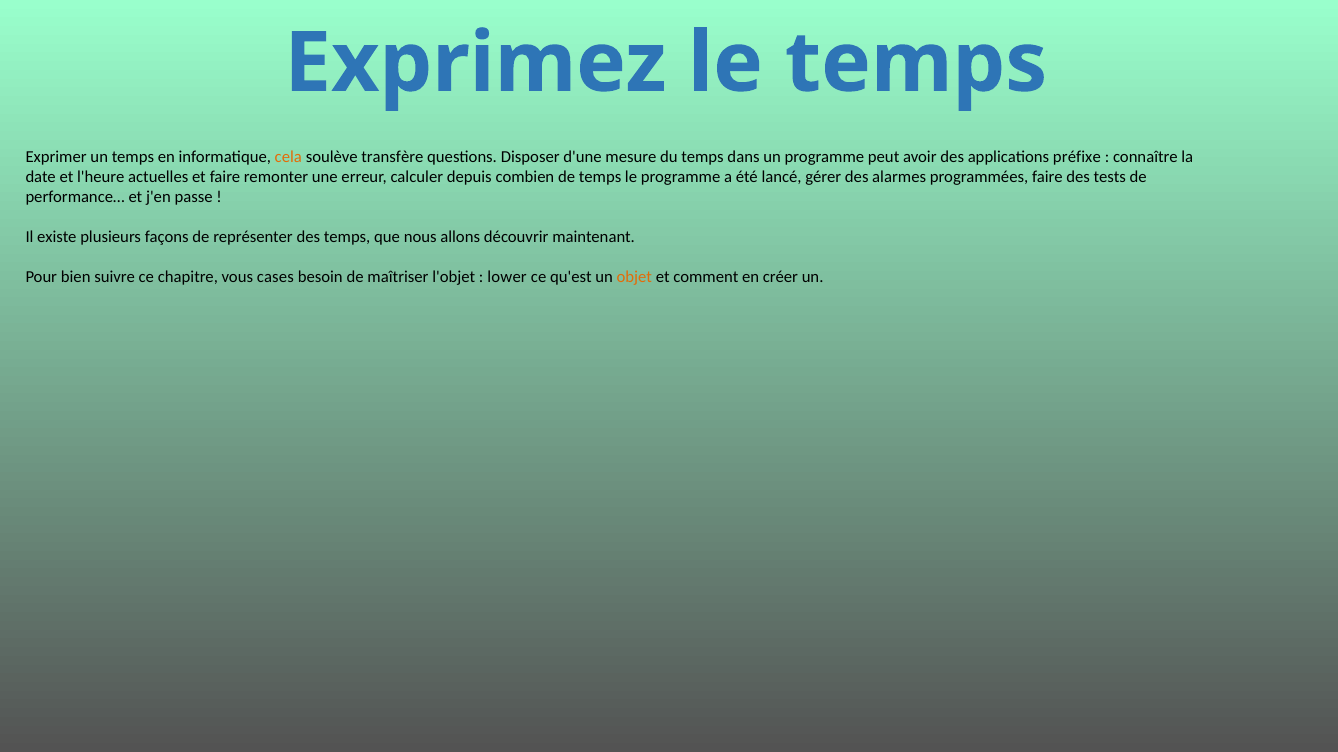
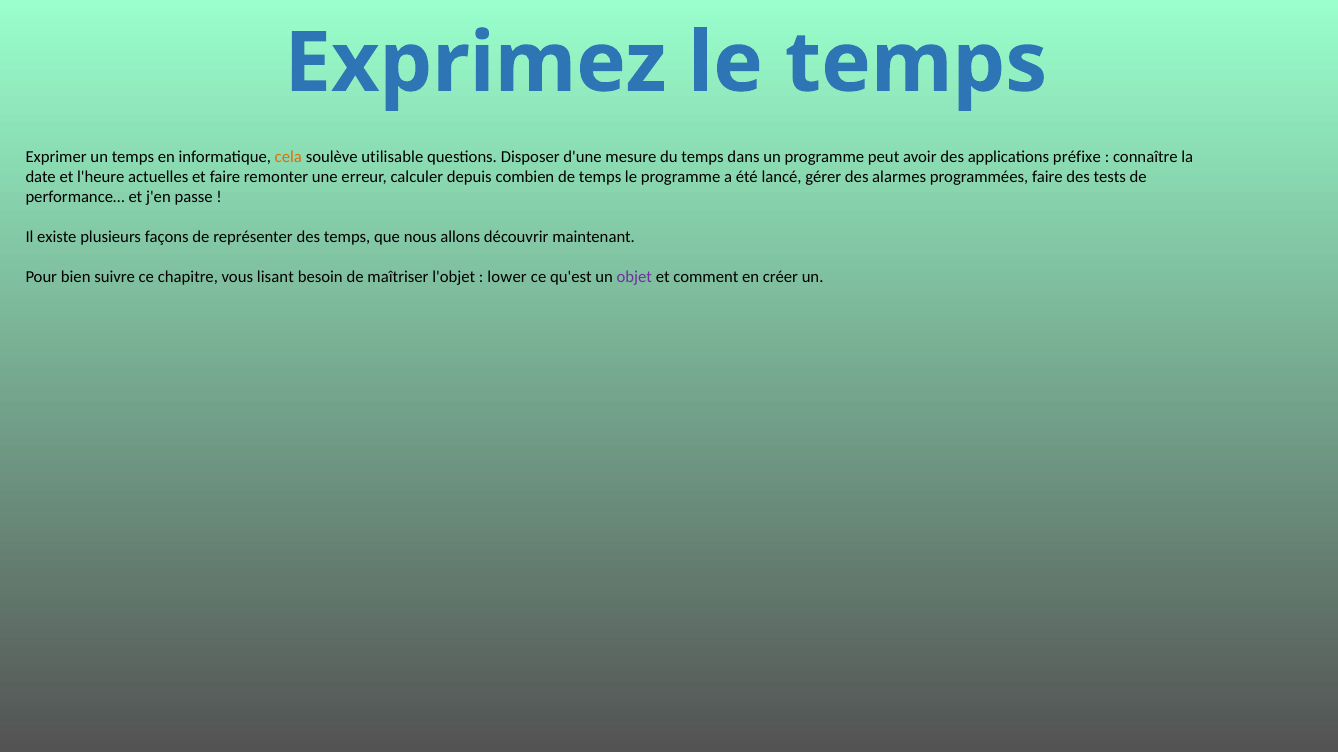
transfère: transfère -> utilisable (392, 157)
cases: cases -> lisant (275, 277)
objet colour: orange -> purple (634, 277)
